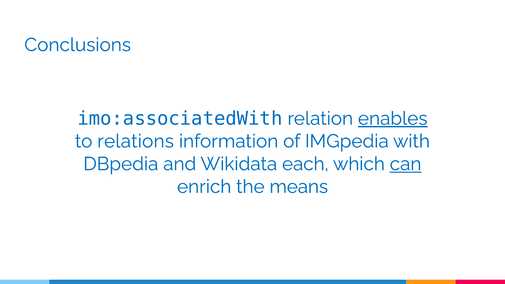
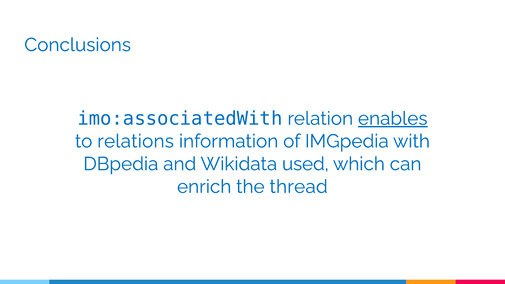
each: each -> used (305, 164)
can underline: present -> none (406, 164)
means: means -> thread (299, 187)
